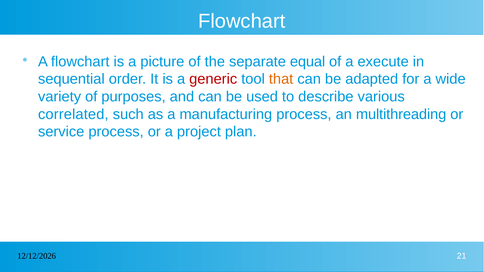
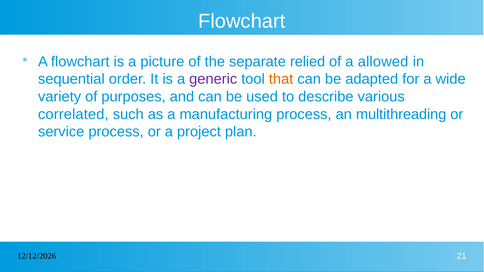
equal: equal -> relied (308, 62)
execute: execute -> allowed (383, 62)
generic colour: red -> purple (213, 79)
